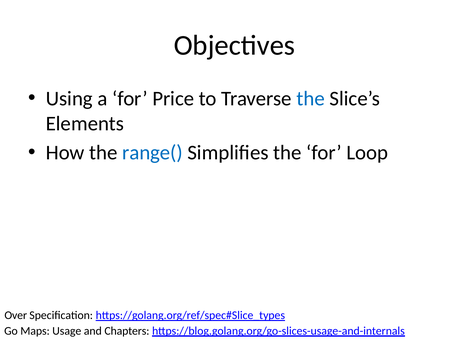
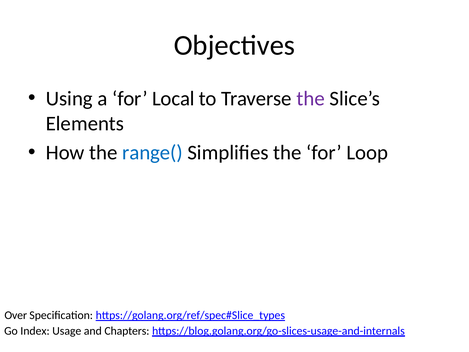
Price: Price -> Local (173, 98)
the colour: blue -> purple (311, 98)
Maps: Maps -> Index (35, 331)
